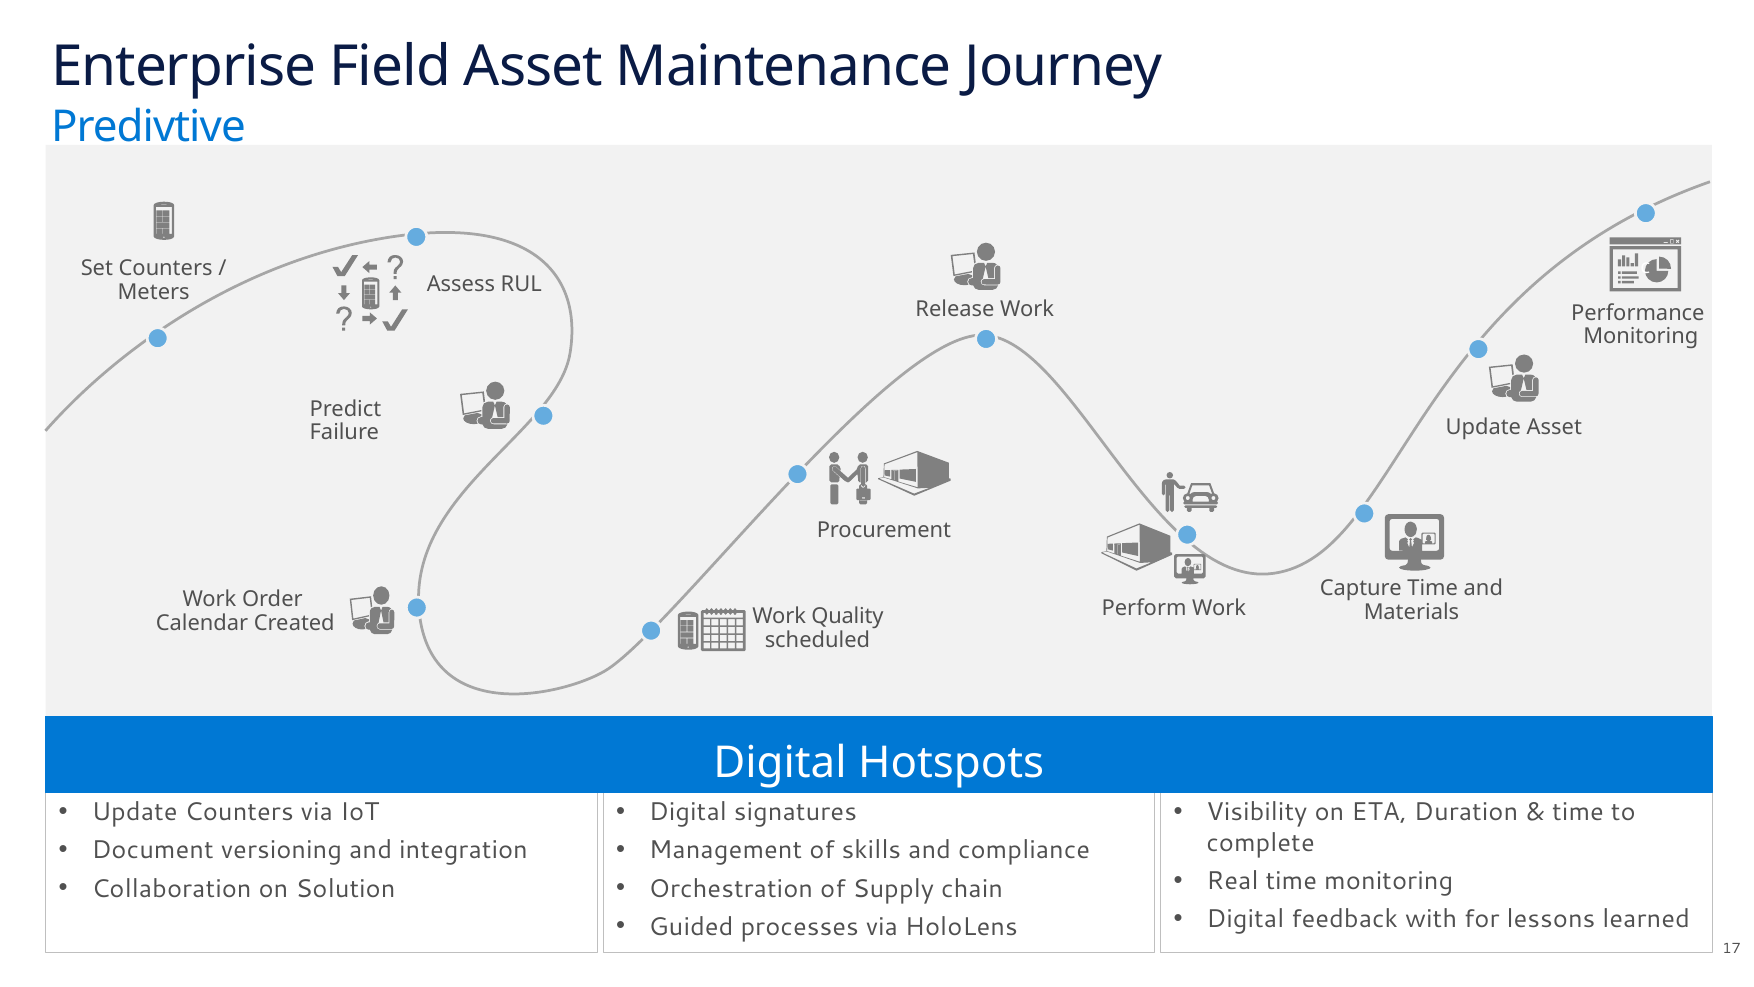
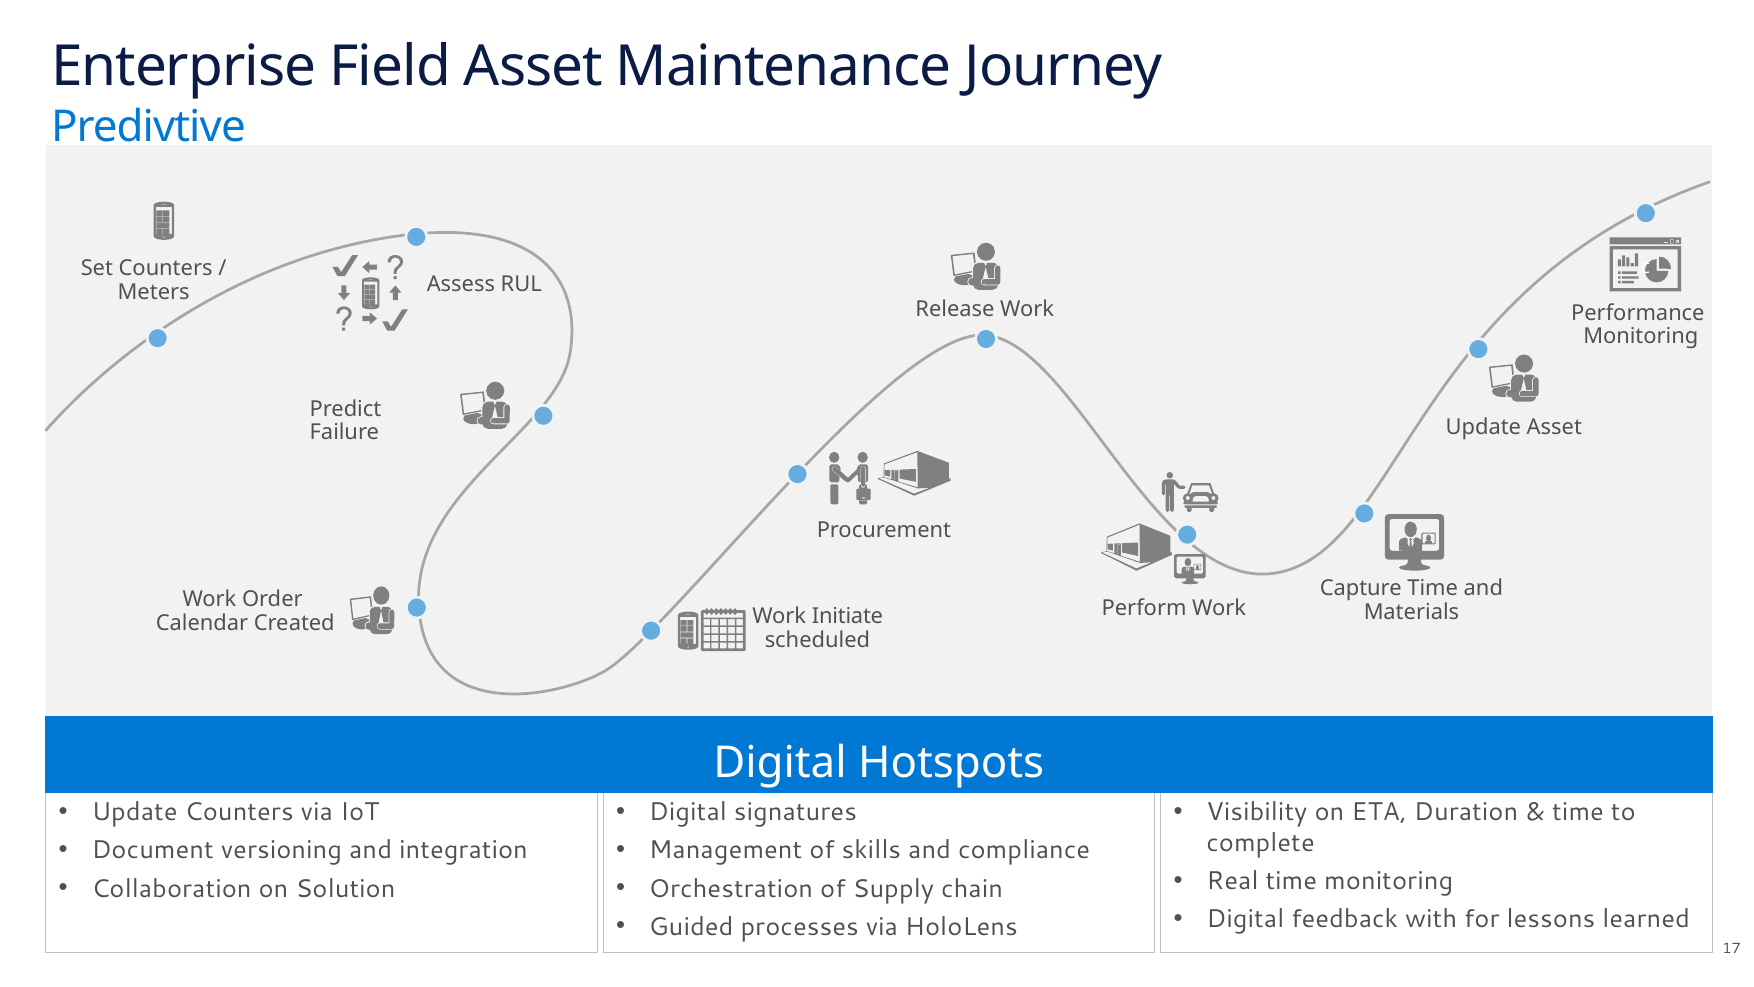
Quality: Quality -> Initiate (847, 616)
